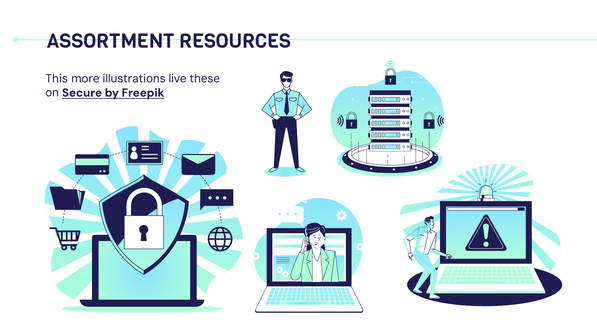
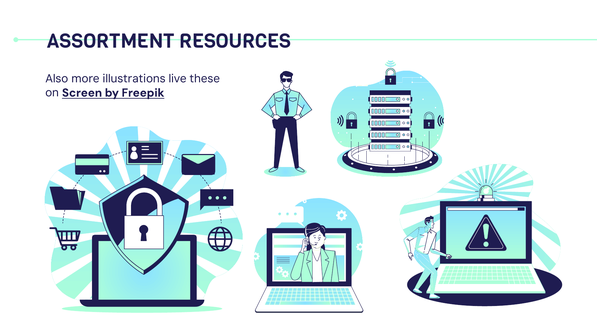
This: This -> Also (57, 79)
Secure: Secure -> Screen (82, 93)
